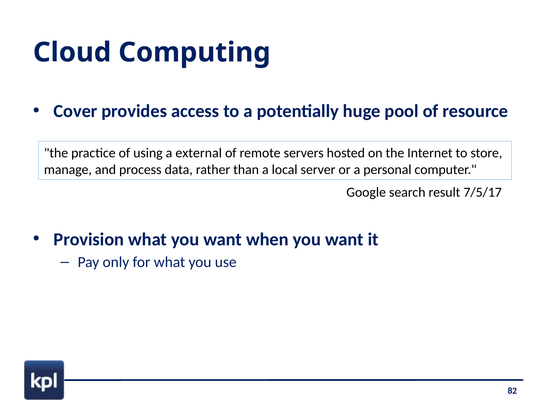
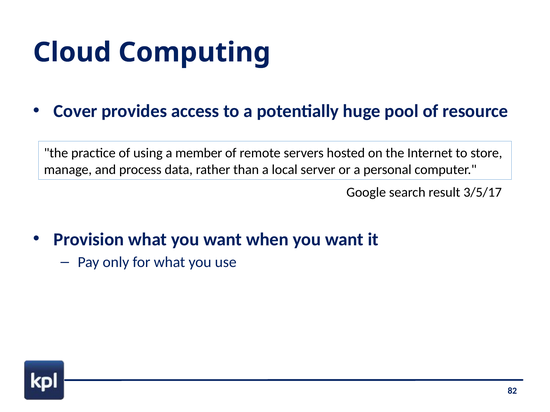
external: external -> member (199, 153)
7/5/17: 7/5/17 -> 3/5/17 (483, 193)
